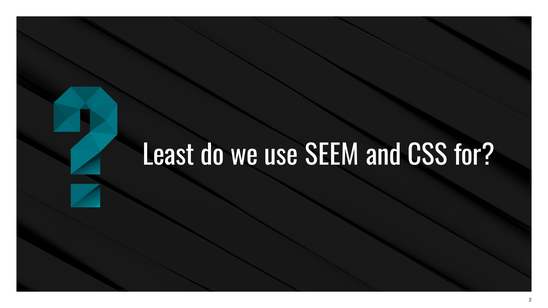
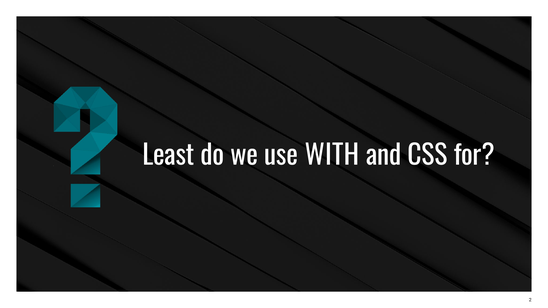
SEEM: SEEM -> WITH (332, 156)
